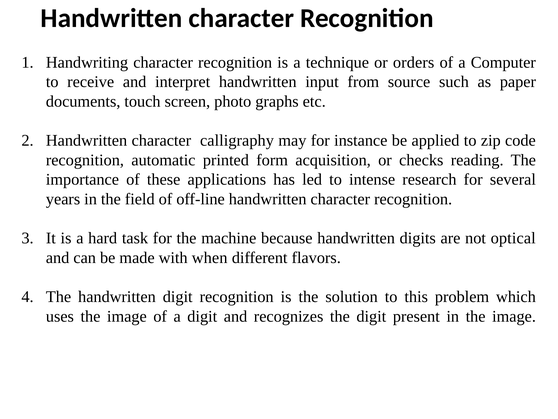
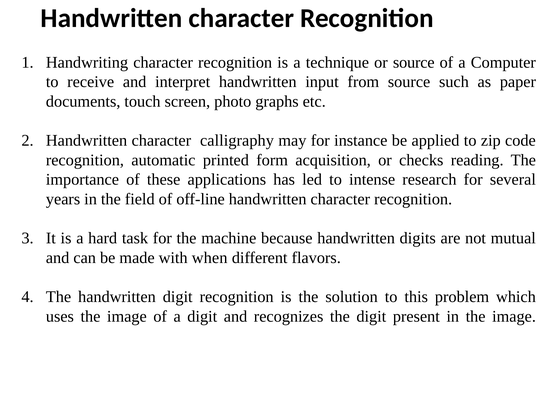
or orders: orders -> source (414, 62)
optical: optical -> mutual (513, 238)
